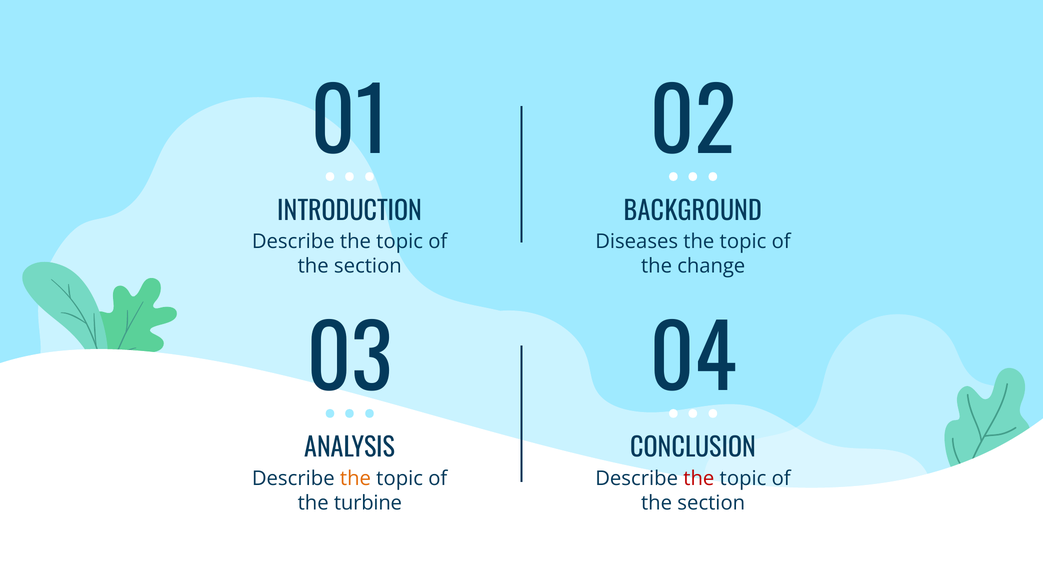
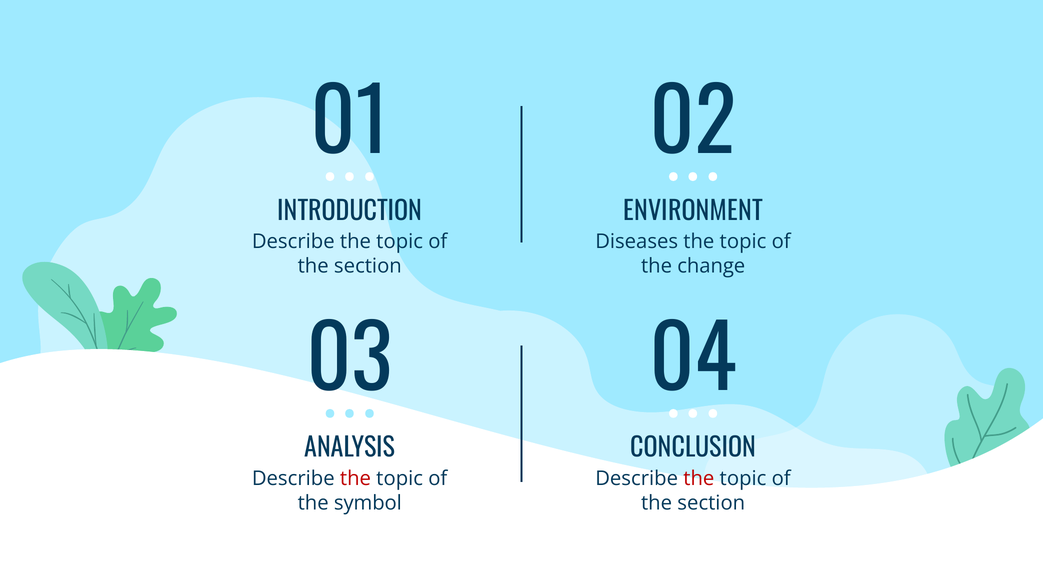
BACKGROUND: BACKGROUND -> ENVIRONMENT (693, 211)
the colour: orange -> red (355, 478)
turbine: turbine -> symbol (368, 503)
